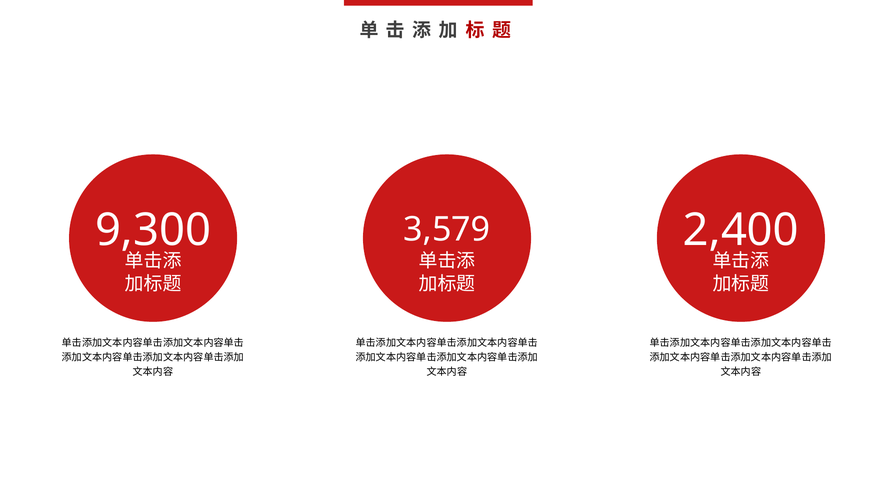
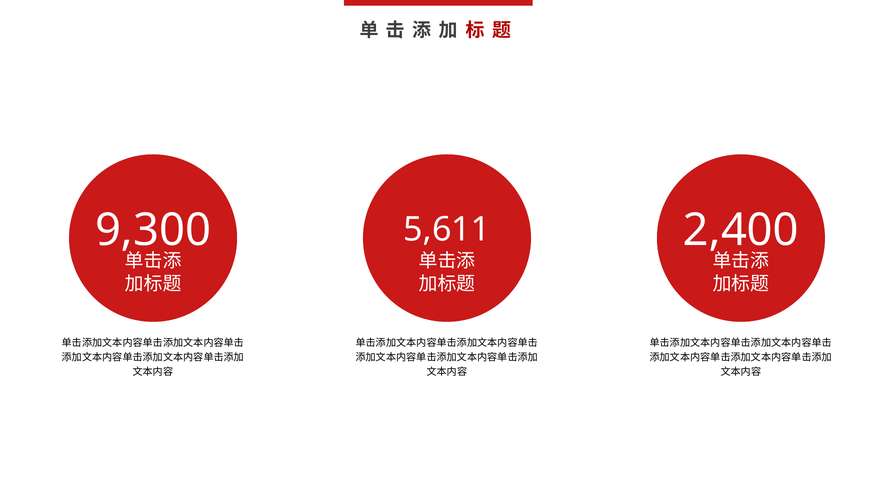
3,579: 3,579 -> 5,611 (447, 229)
